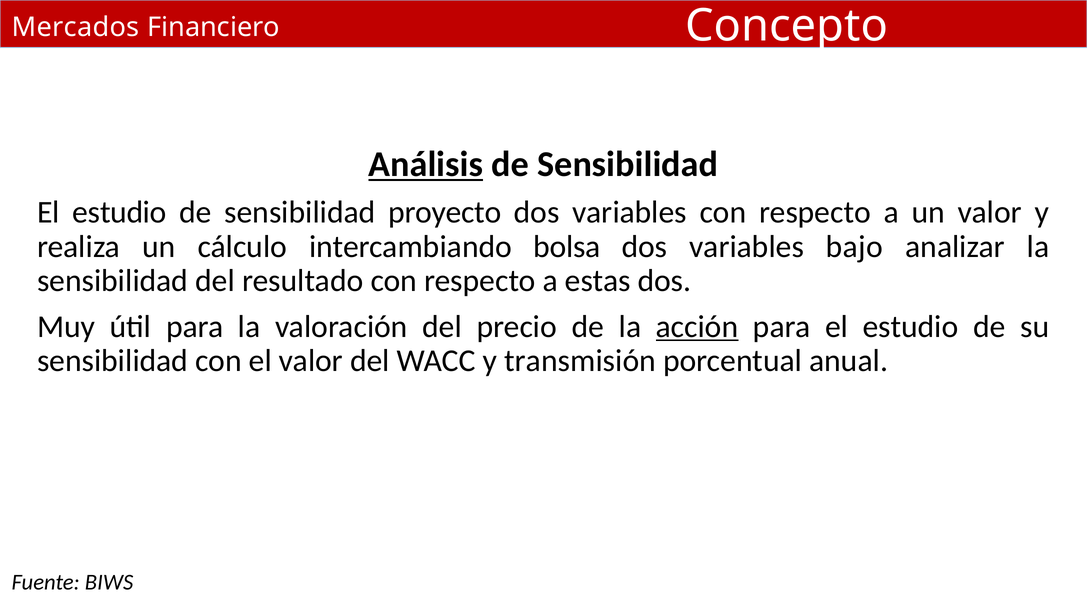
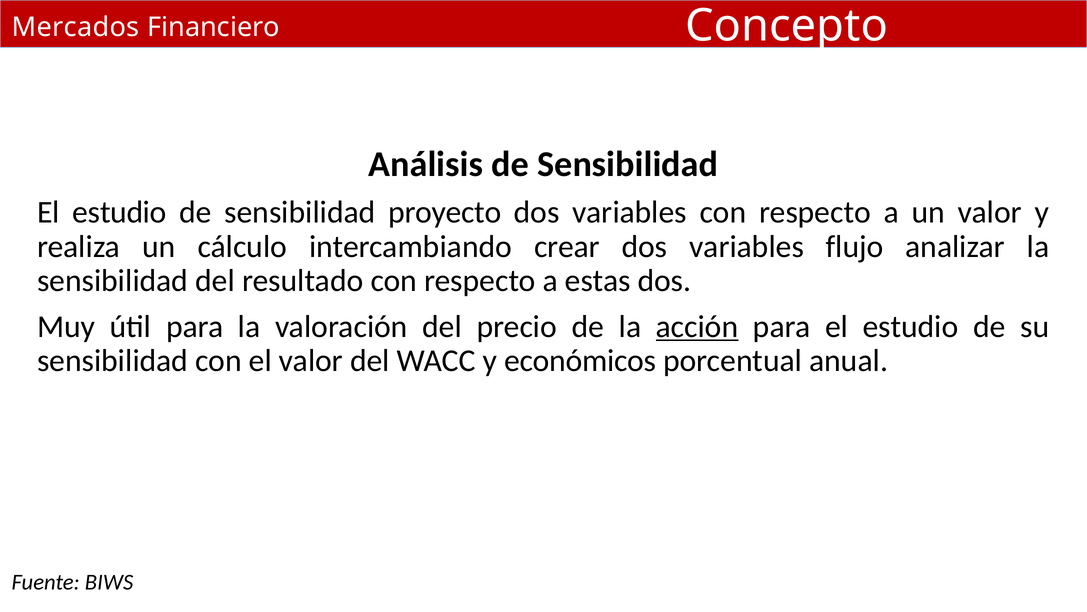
Análisis underline: present -> none (426, 164)
bolsa: bolsa -> crear (567, 246)
bajo: bajo -> flujo (855, 246)
transmisión: transmisión -> económicos (580, 361)
